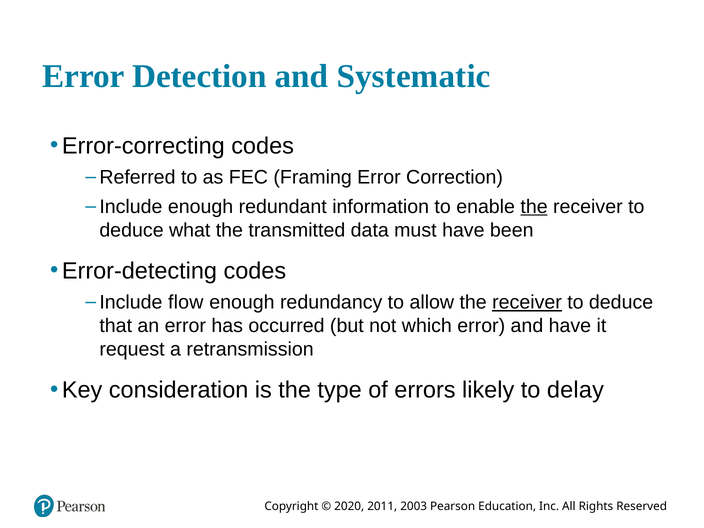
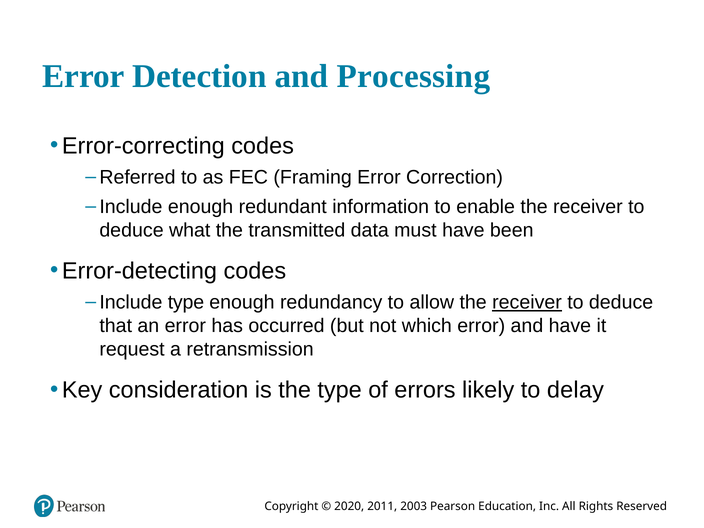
Systematic: Systematic -> Processing (413, 76)
the underline: present -> none (534, 207)
Include flow: flow -> type (186, 302)
